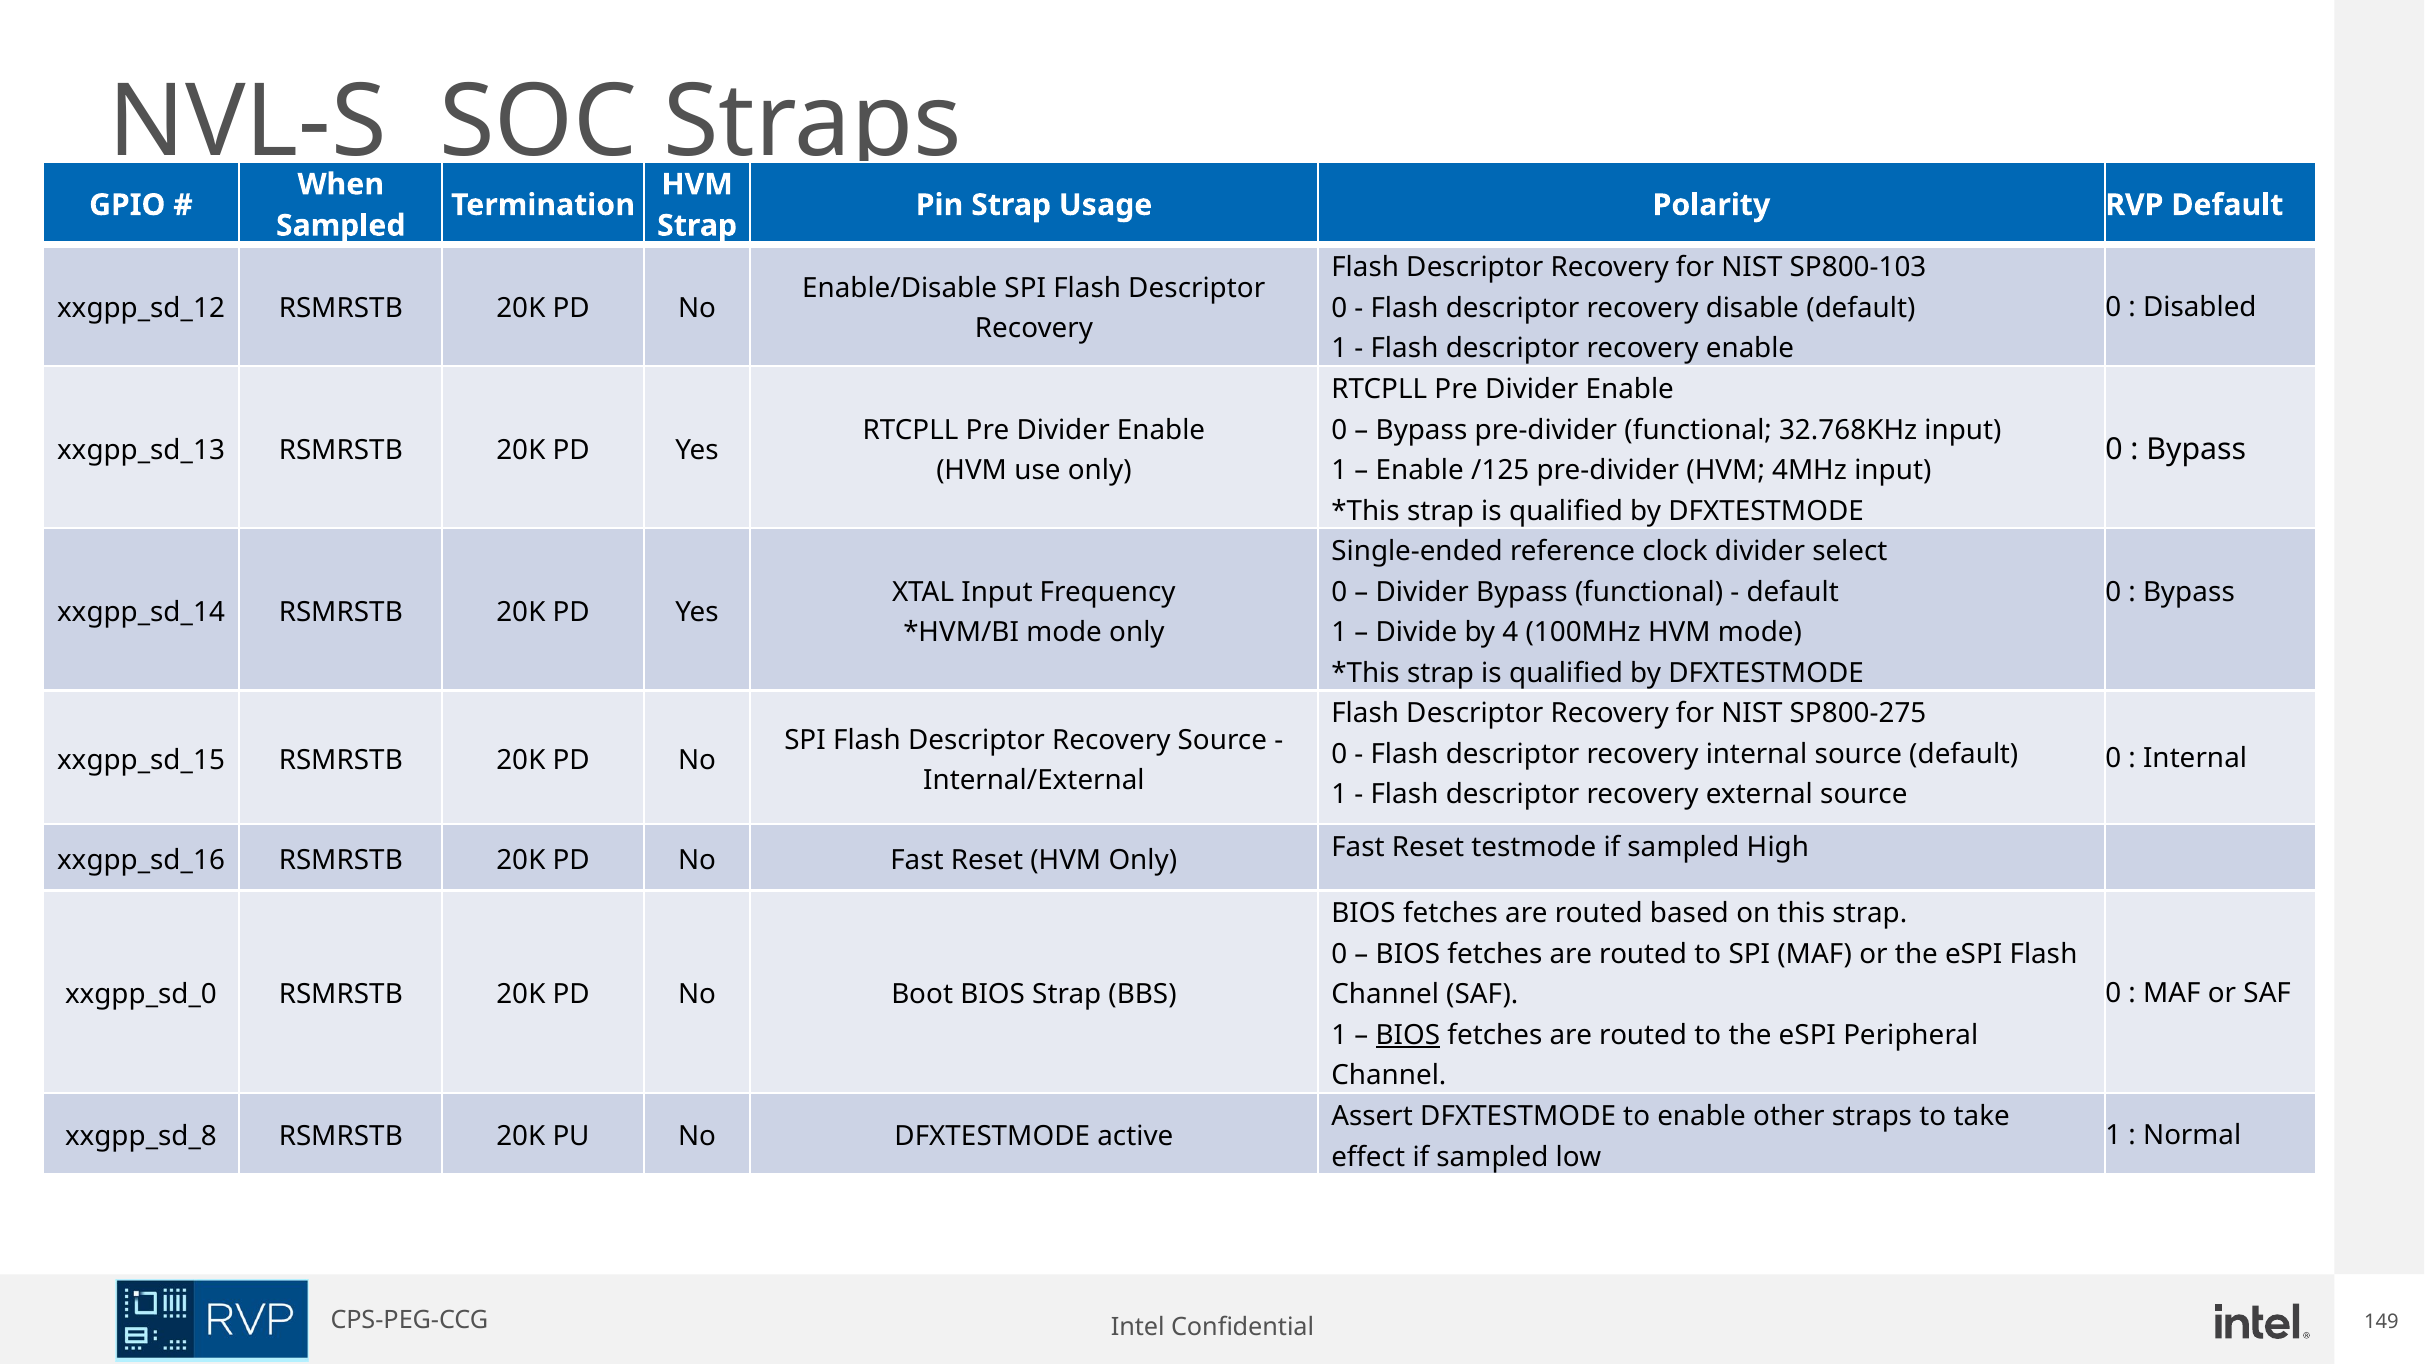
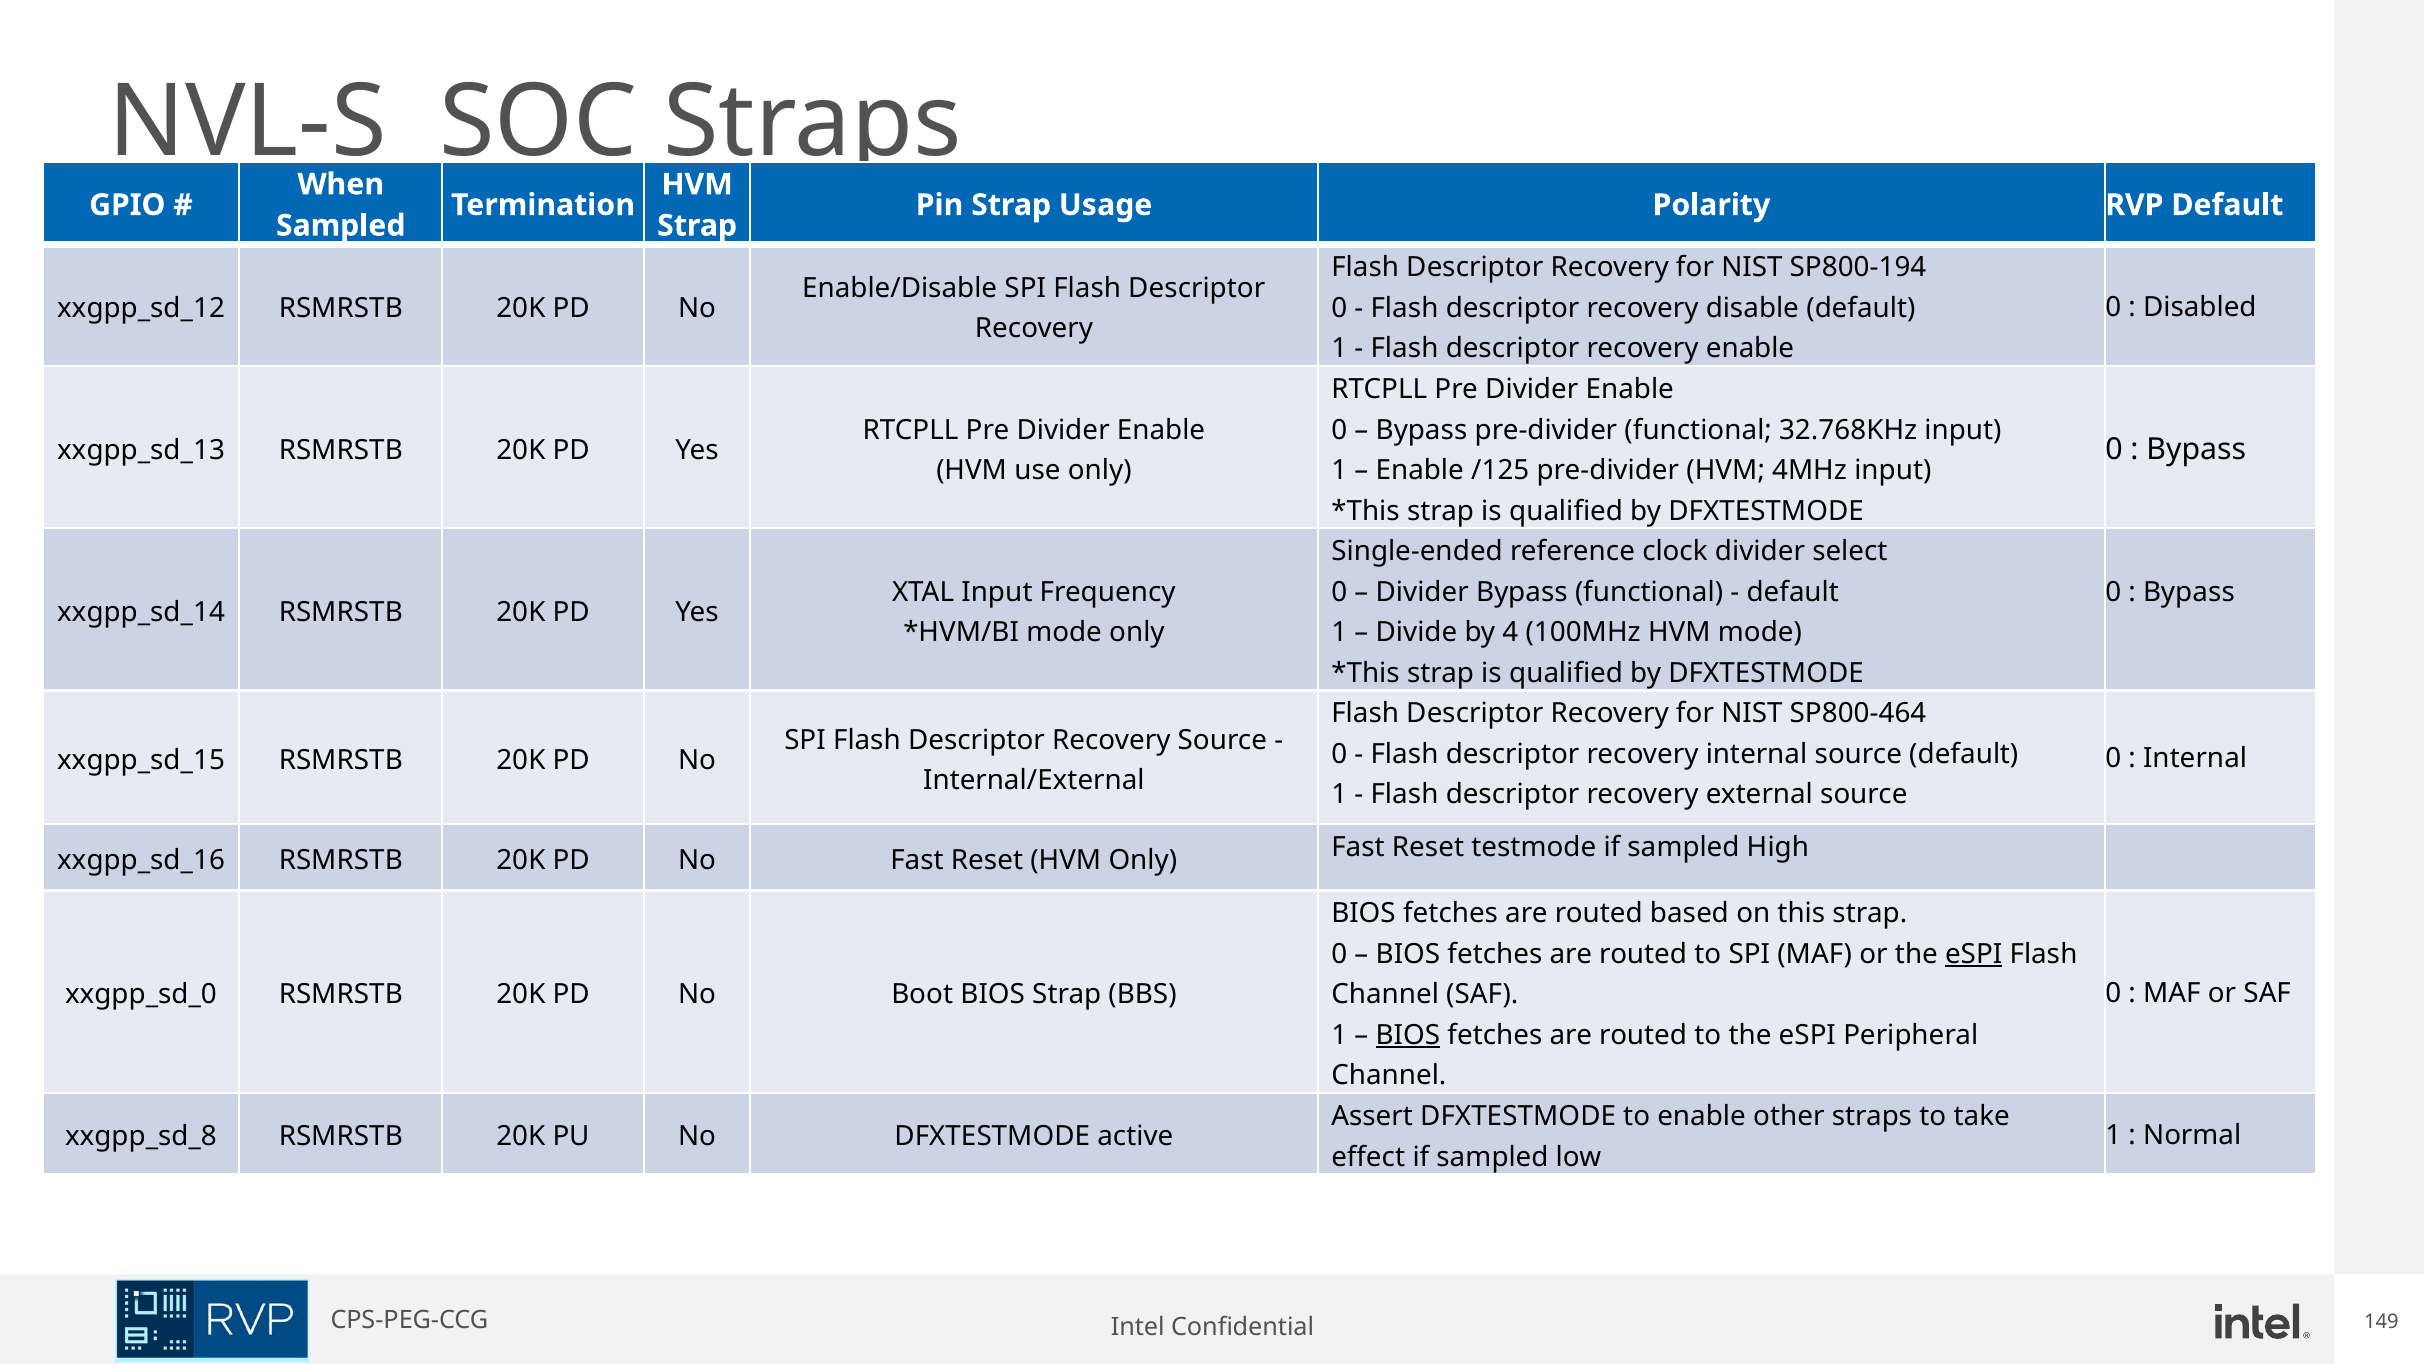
SP800-103: SP800-103 -> SP800-194 (1858, 268)
SP800-275: SP800-275 -> SP800-464 (1858, 714)
eSPI underline: none -> present (1974, 954)
